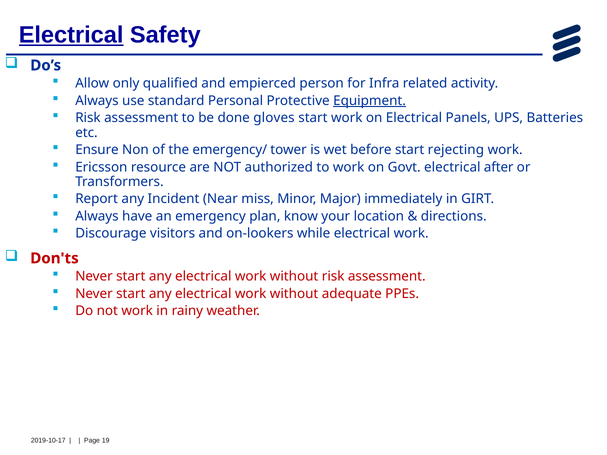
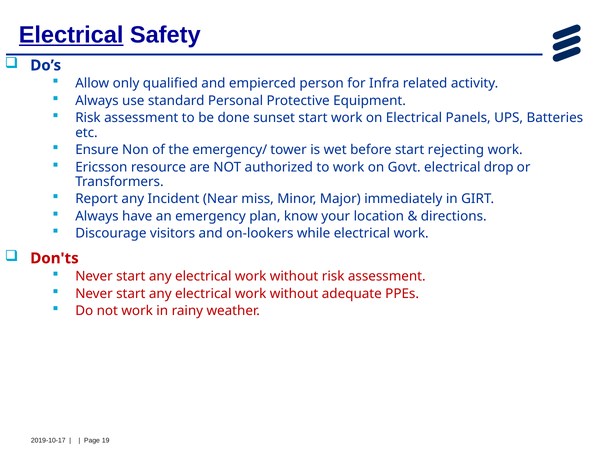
Equipment underline: present -> none (370, 101)
gloves: gloves -> sunset (274, 118)
after: after -> drop (499, 167)
